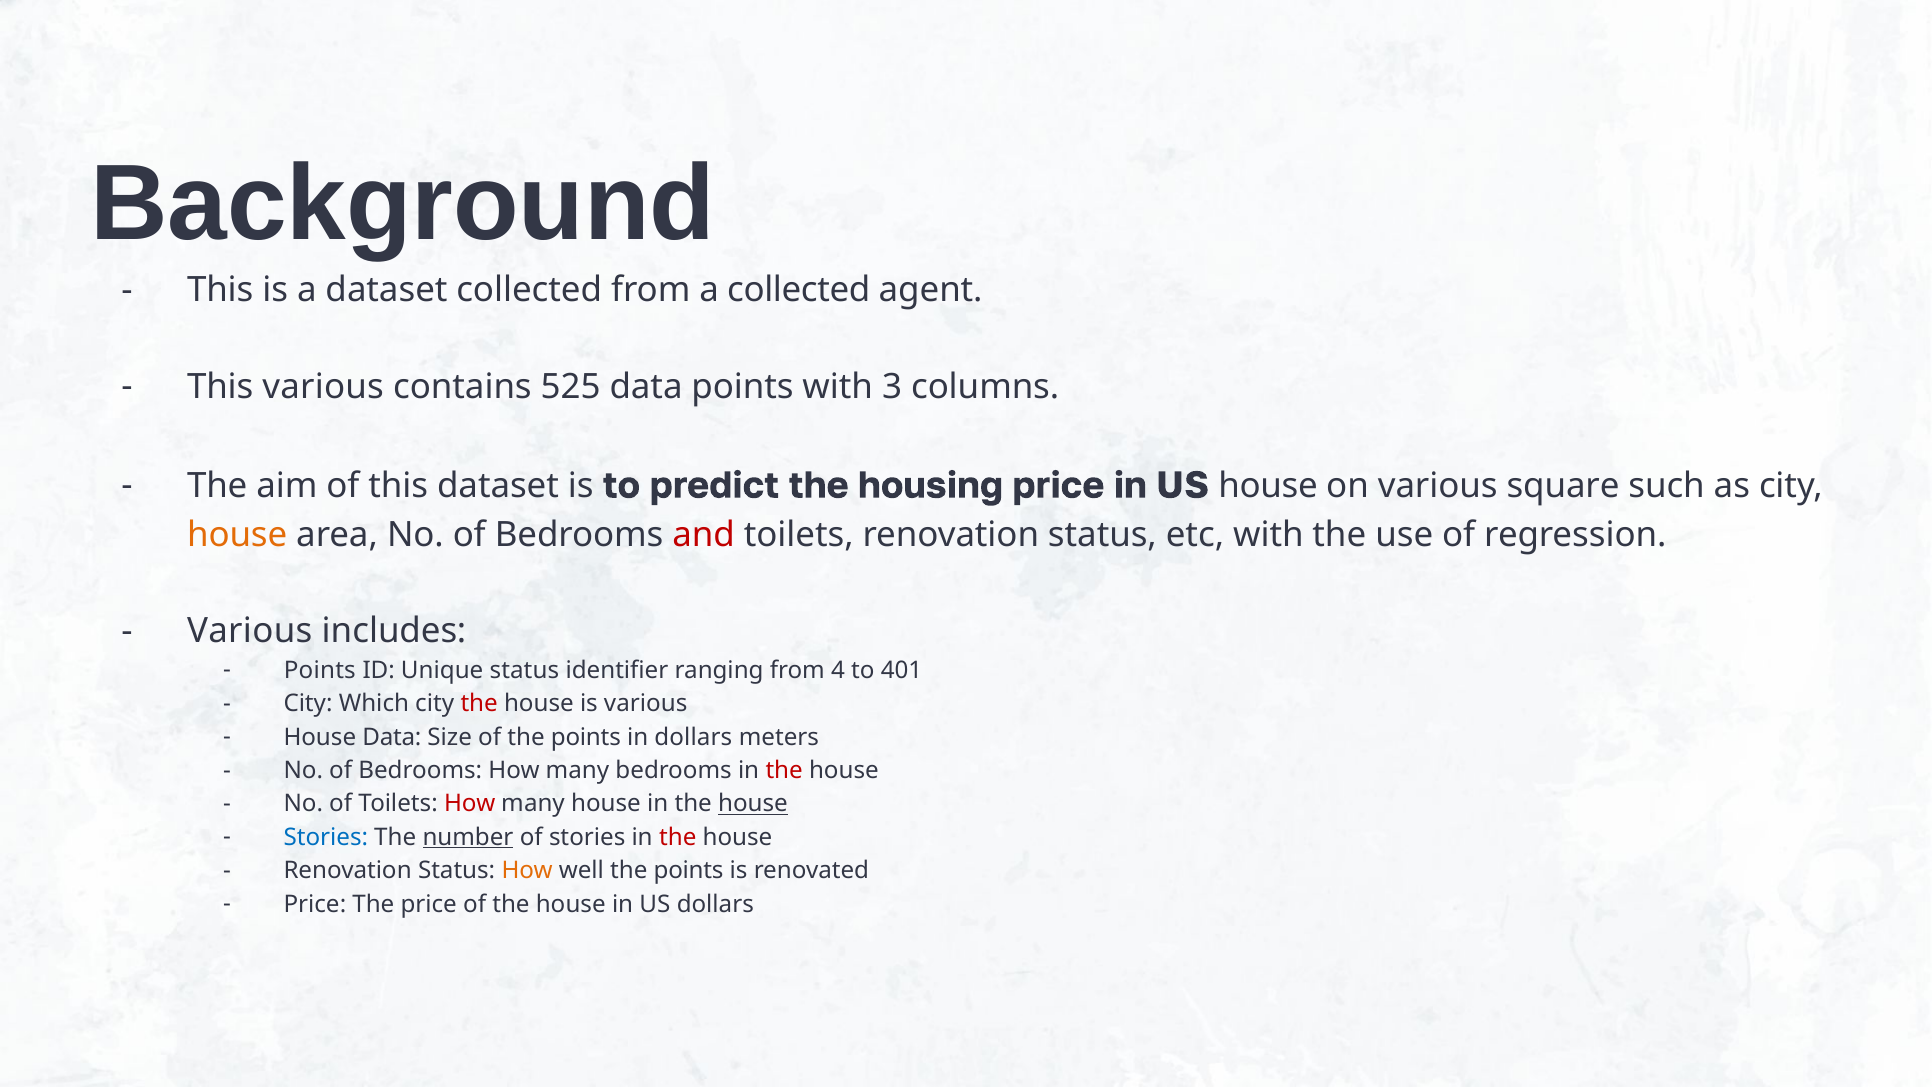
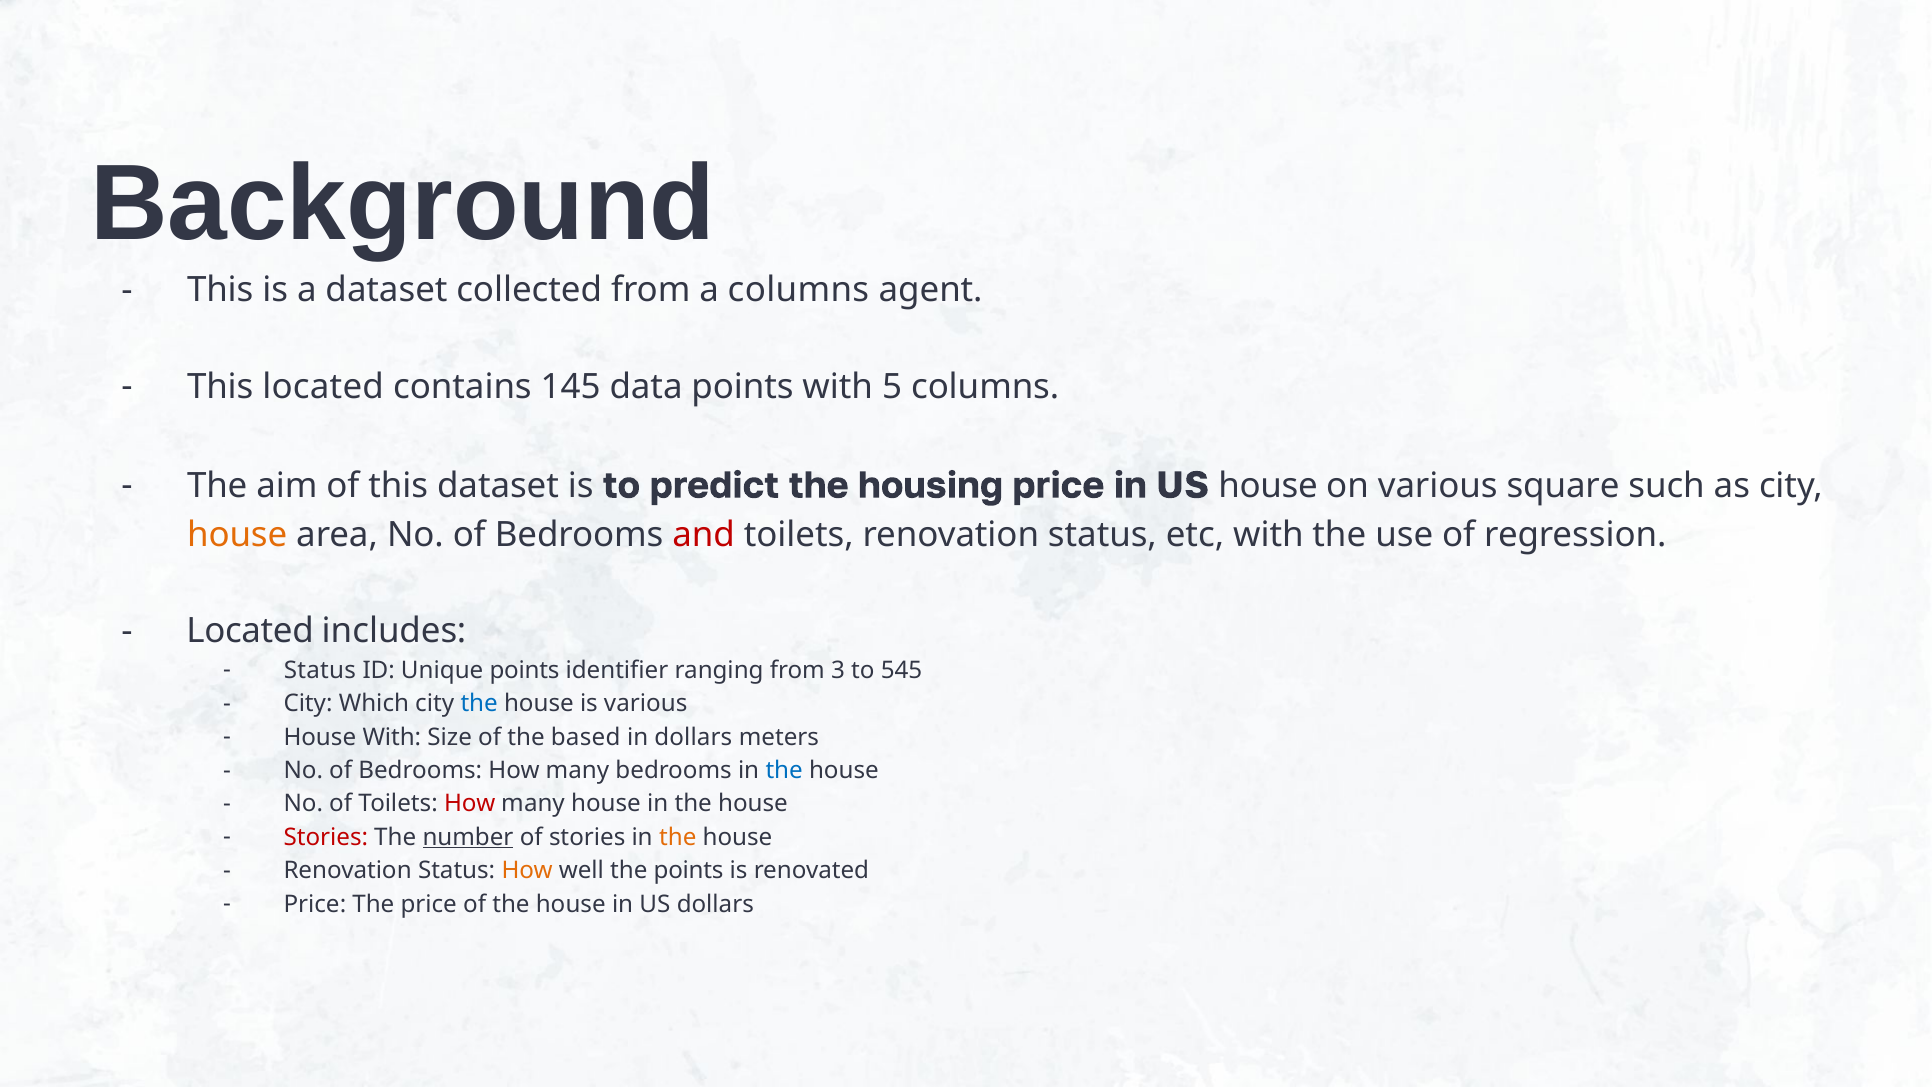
collected: collected -> columns (798, 290)
This various: various -> located (323, 387)
525: 525 -> 145 (571, 387)
3: 3 -> 5 (892, 387)
Various: Various -> Located (250, 631)
Points: Points -> Status (320, 670)
Unique status: status -> points (525, 670)
4: 4 -> 3 (838, 670)
401: 401 -> 545 (902, 670)
the colour: red -> blue (479, 704)
House Data: Data -> With (392, 737)
of the points: points -> based (586, 737)
the colour: red -> blue (784, 770)
house underline: present -> none (753, 804)
Stories colour: blue -> red (326, 837)
the colour: red -> orange (678, 837)
